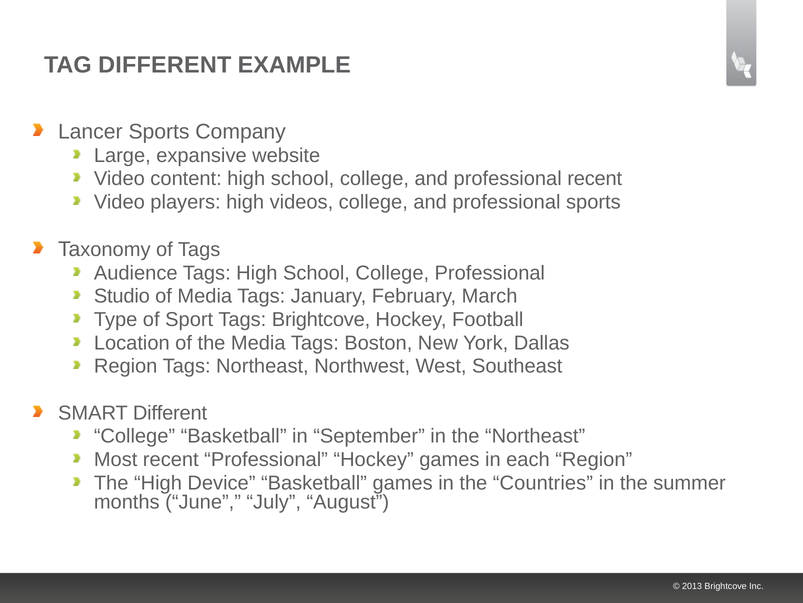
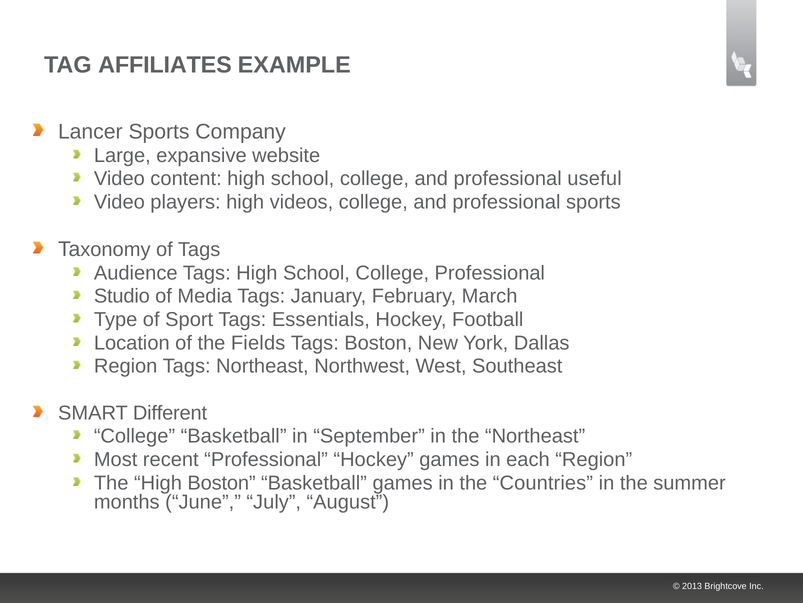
TAG DIFFERENT: DIFFERENT -> AFFILIATES (165, 65)
professional recent: recent -> useful (595, 179)
Tags Brightcove: Brightcove -> Essentials (321, 319)
the Media: Media -> Fields (258, 343)
High Device: Device -> Boston (222, 482)
